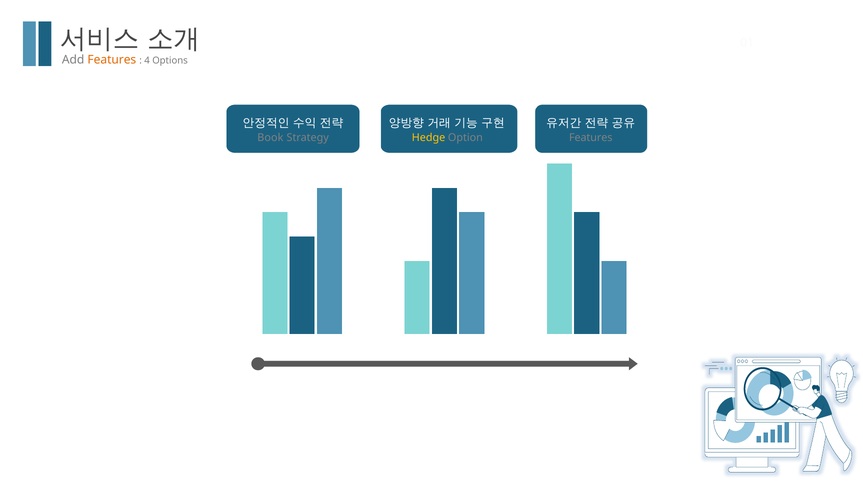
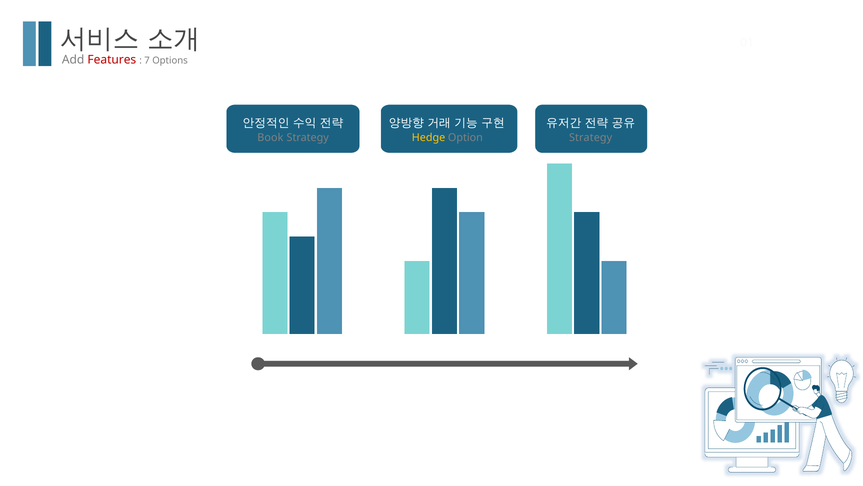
Features colour: orange -> red (112, 60)
4: 4 -> 7 (147, 60)
Features: Features -> Strategy (591, 138)
